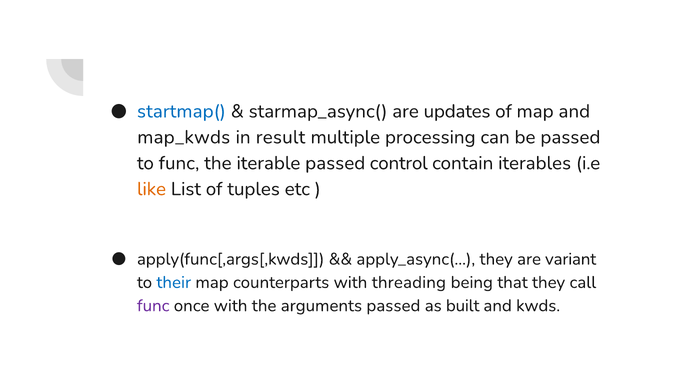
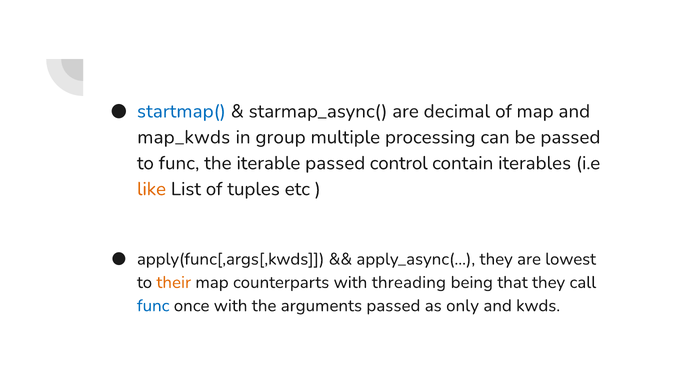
updates: updates -> decimal (457, 111)
result: result -> group (281, 137)
variant: variant -> lowest (571, 259)
their colour: blue -> orange (174, 283)
func colour: purple -> blue (153, 306)
built: built -> only (463, 306)
